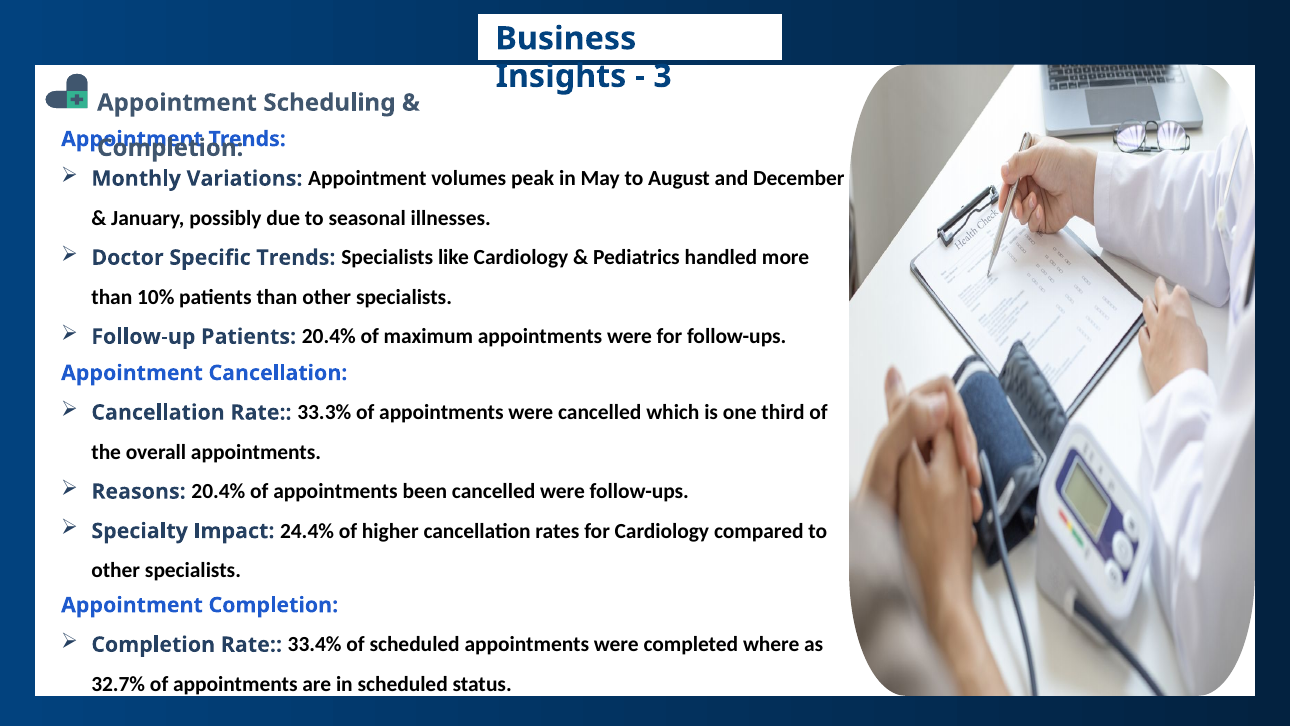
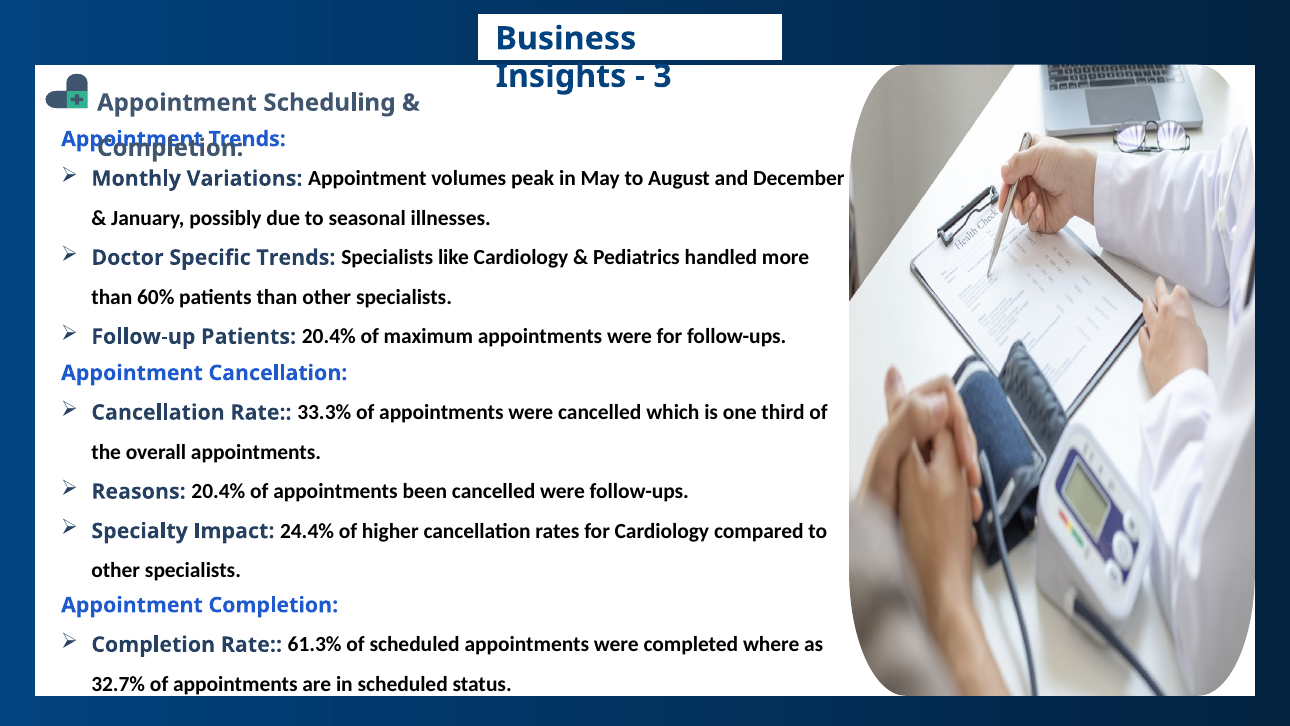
10%: 10% -> 60% (156, 297)
33.4%: 33.4% -> 61.3% (315, 644)
